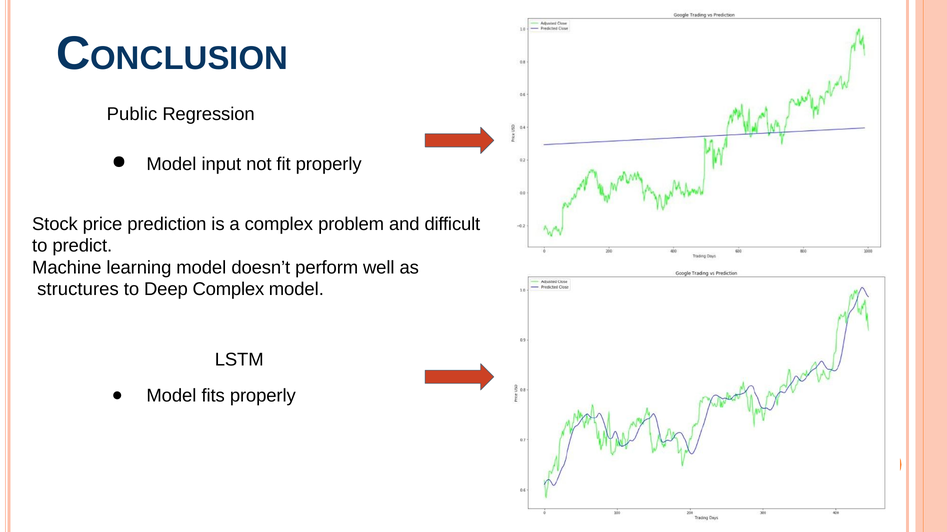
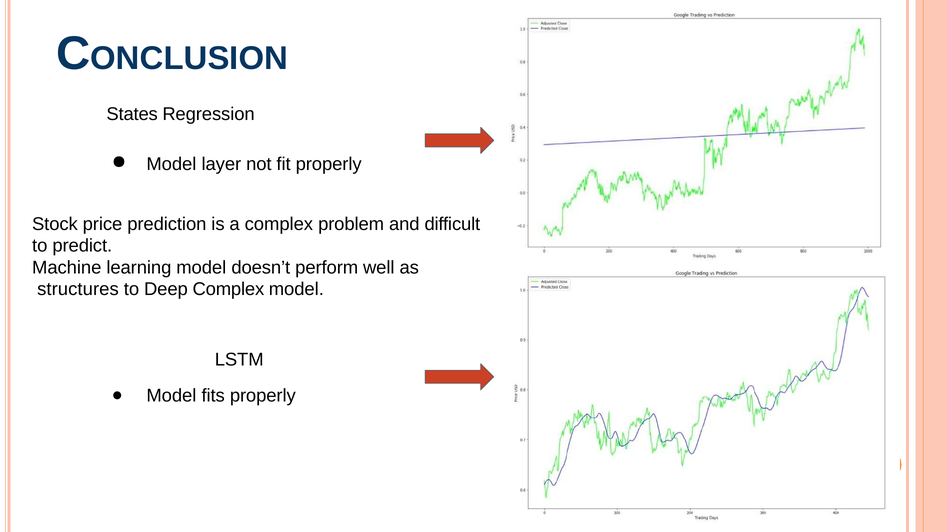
Public: Public -> States (132, 114)
input: input -> layer (221, 164)
